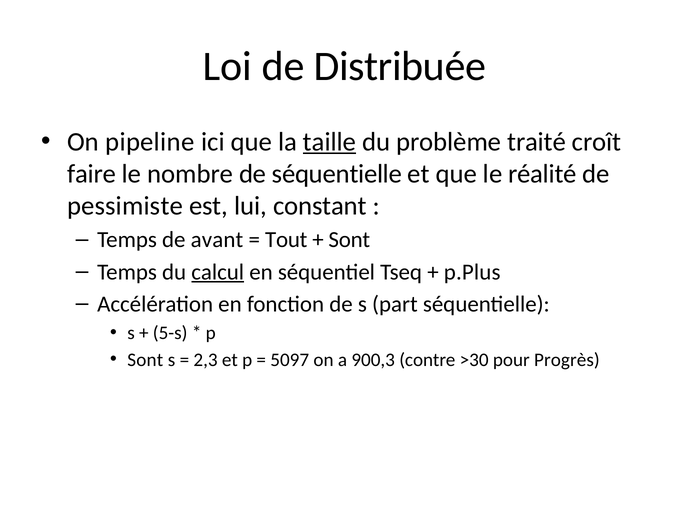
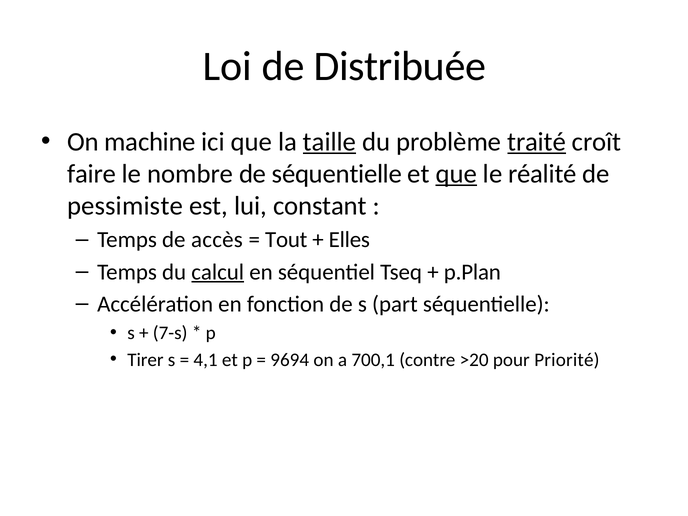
pipeline: pipeline -> machine (150, 142)
traité underline: none -> present (537, 142)
que underline: none -> present (456, 174)
avant: avant -> accès (217, 240)
Sont: Sont -> Elles (349, 240)
p.Plus: p.Plus -> p.Plan (472, 272)
5-s: 5-s -> 7-s (170, 333)
Sont: Sont -> Tirer (145, 360)
2,3: 2,3 -> 4,1 (206, 360)
5097: 5097 -> 9694 (290, 360)
900,3: 900,3 -> 700,1 (373, 360)
>30: >30 -> >20 (474, 360)
Progrès: Progrès -> Priorité (567, 360)
